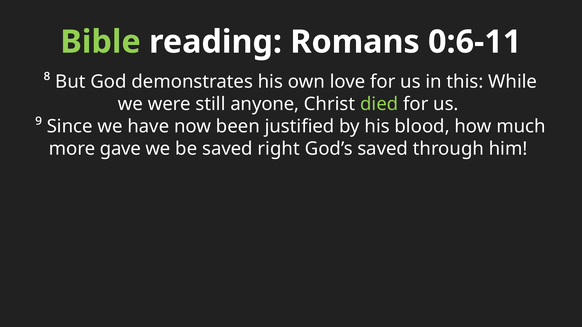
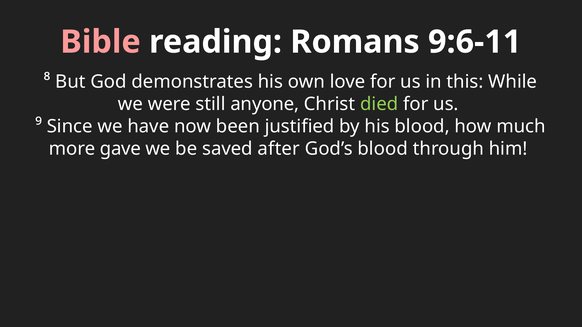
Bible colour: light green -> pink (101, 42)
0:6-11: 0:6-11 -> 9:6-11 (475, 42)
right: right -> after (279, 149)
God’s saved: saved -> blood (383, 149)
